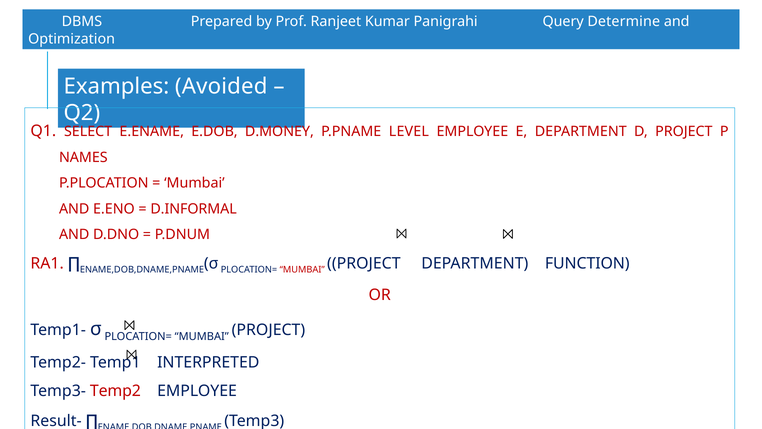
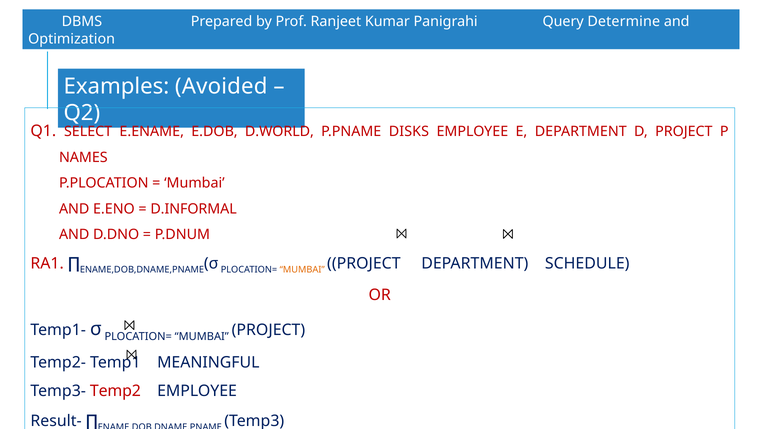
D.MONEY: D.MONEY -> D.WORLD (279, 131)
LEVEL: LEVEL -> DISKS (409, 131)
MUMBAI colour: red -> orange (302, 270)
FUNCTION: FUNCTION -> SCHEDULE (587, 263)
INTERPRETED: INTERPRETED -> MEANINGFUL (208, 362)
